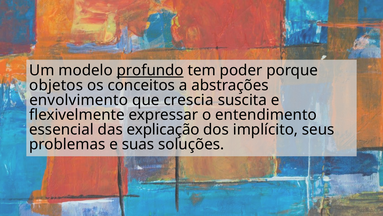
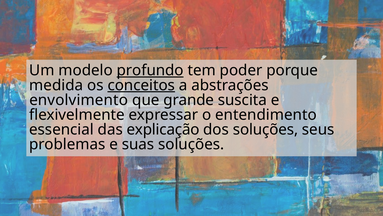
objetos: objetos -> medida (56, 85)
conceitos underline: none -> present (141, 85)
crescia: crescia -> grande (189, 100)
dos implícito: implícito -> soluções (265, 129)
